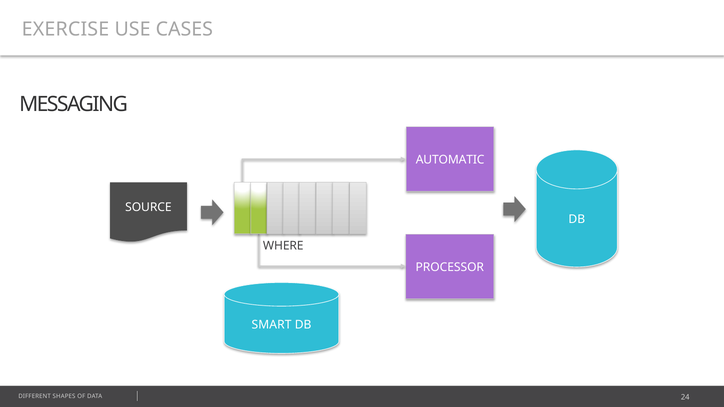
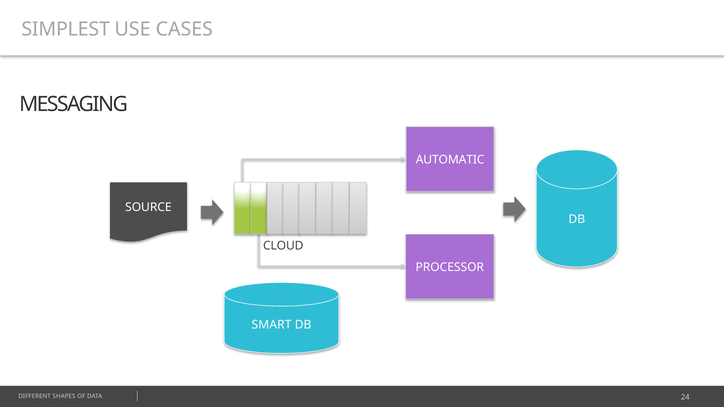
EXERCISE: EXERCISE -> SIMPLEST (66, 29)
WHERE: WHERE -> CLOUD (283, 246)
